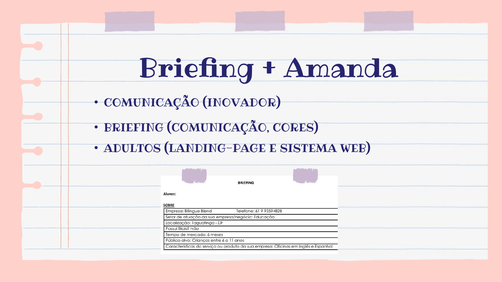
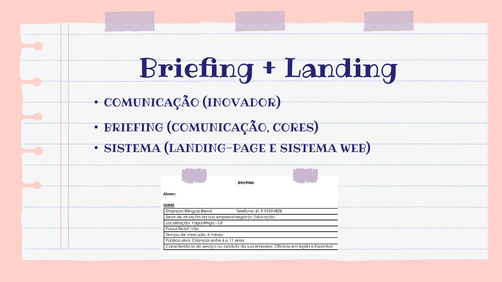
Amanda: Amanda -> Landing (341, 68)
ADULTOS: ADULTOS -> SISTEMA (132, 149)
